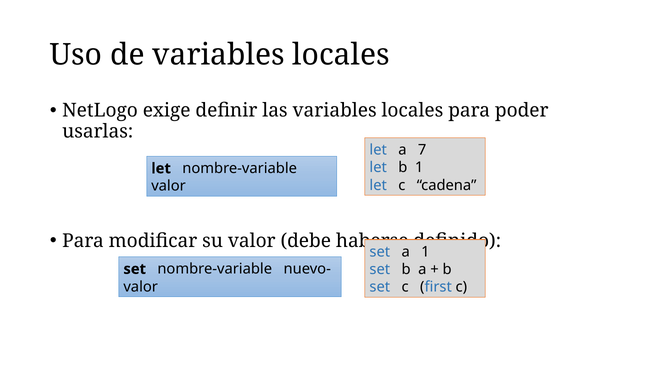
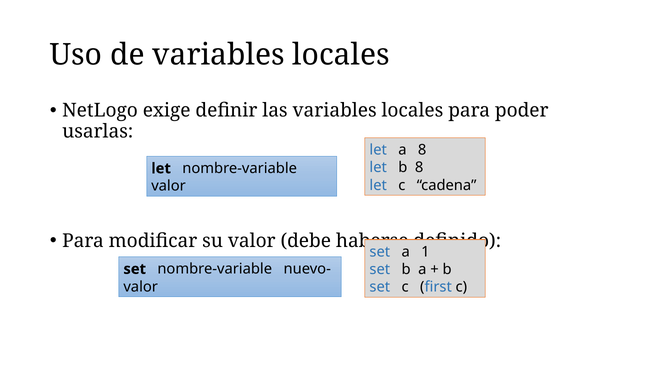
a 7: 7 -> 8 (422, 150)
b 1: 1 -> 8 (419, 168)
